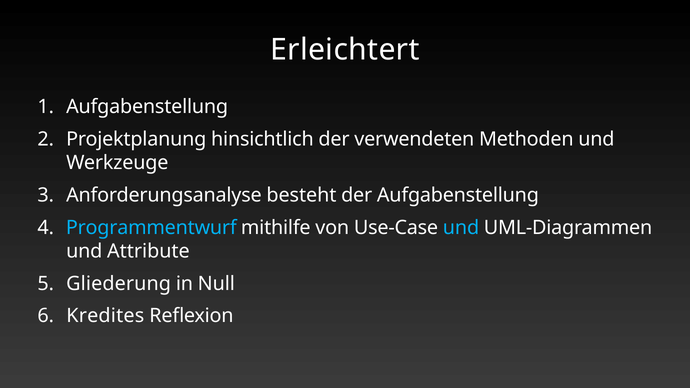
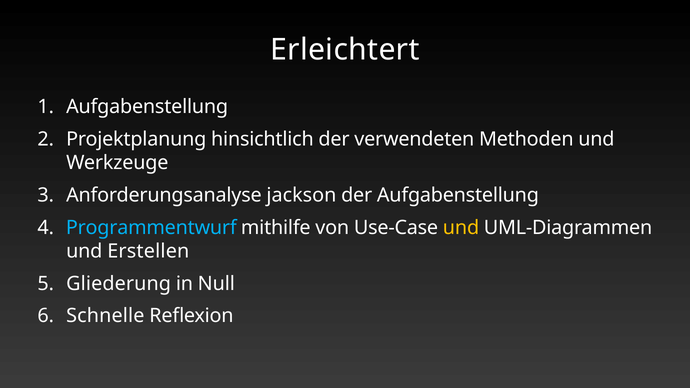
besteht: besteht -> jackson (301, 195)
und colour: light blue -> yellow (461, 228)
Attribute: Attribute -> Erstellen (148, 251)
Kredites: Kredites -> Schnelle (105, 316)
